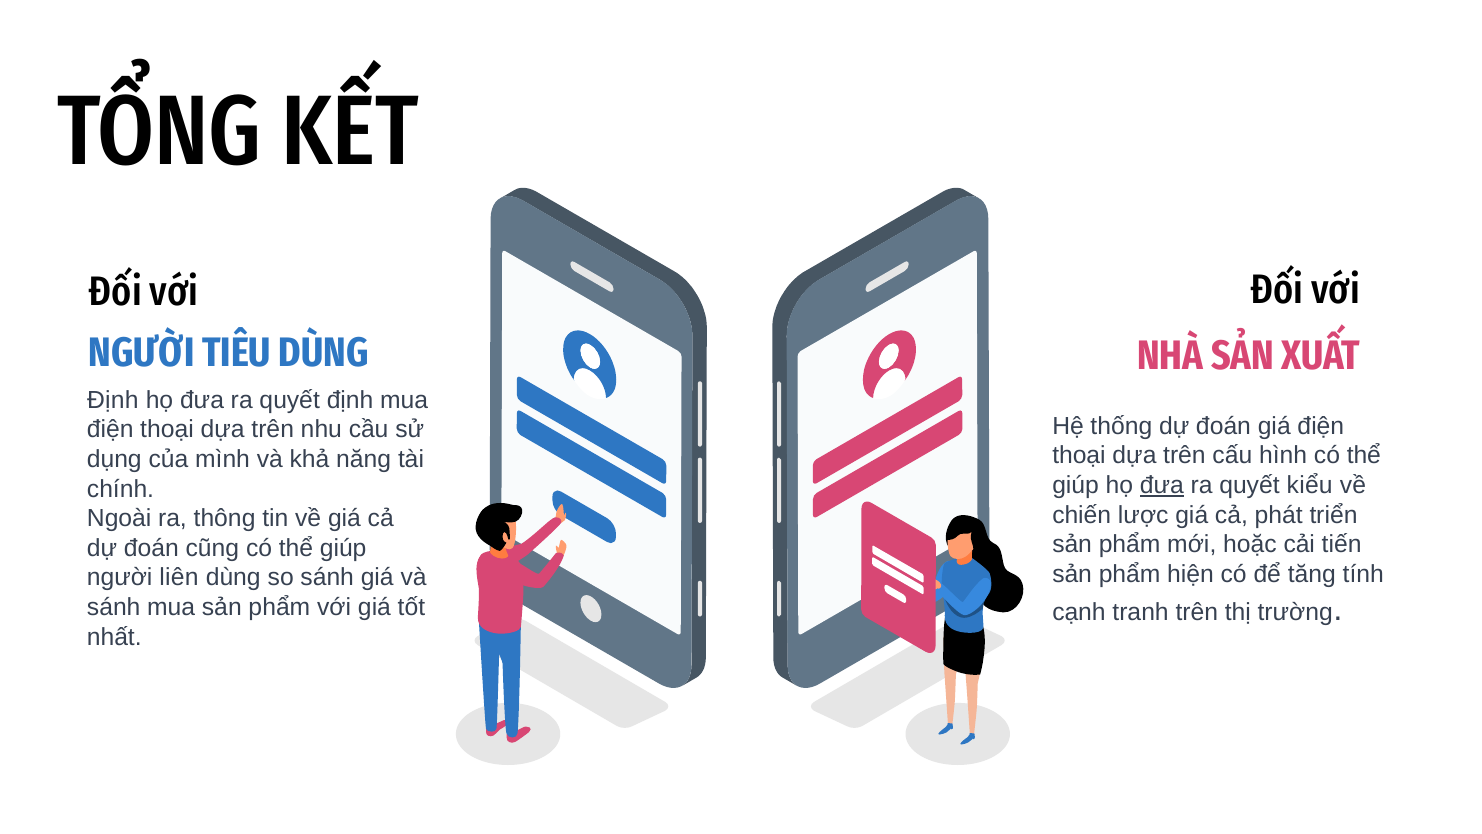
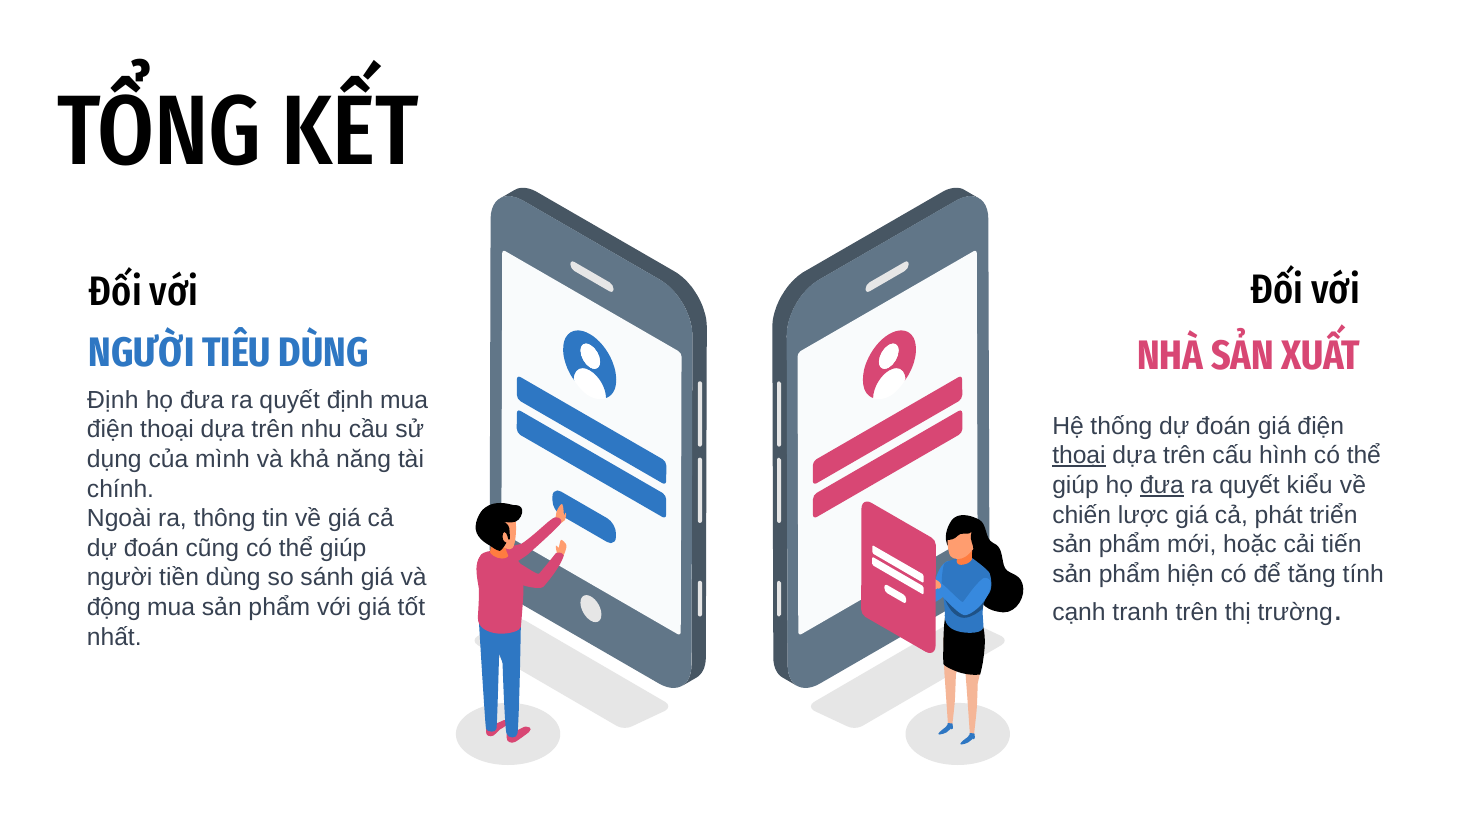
thoại underline: none -> present (1079, 455)
liên: liên -> tiền (179, 578)
sánh: sánh -> động (114, 607)
